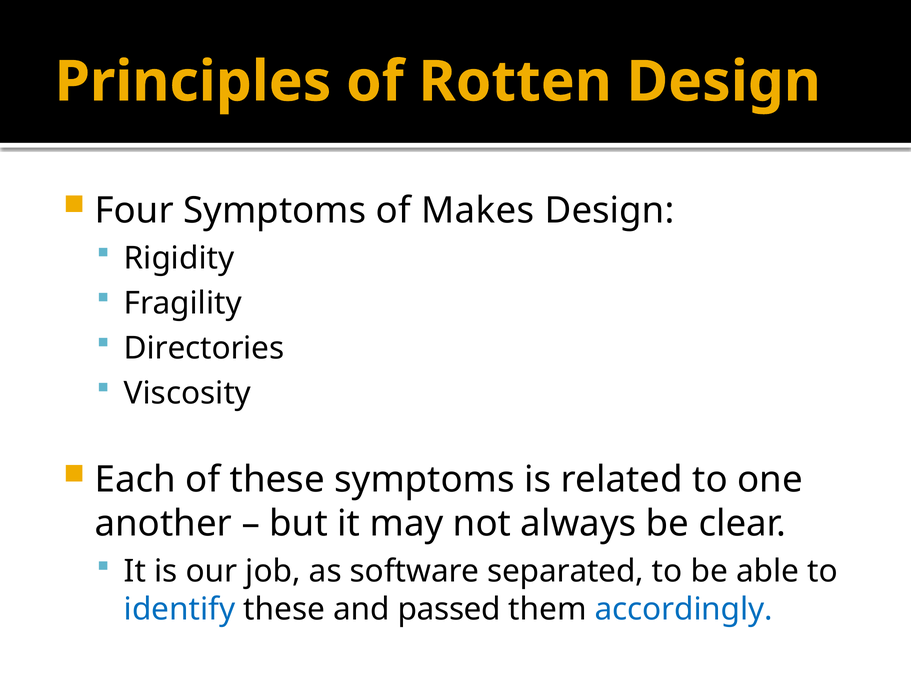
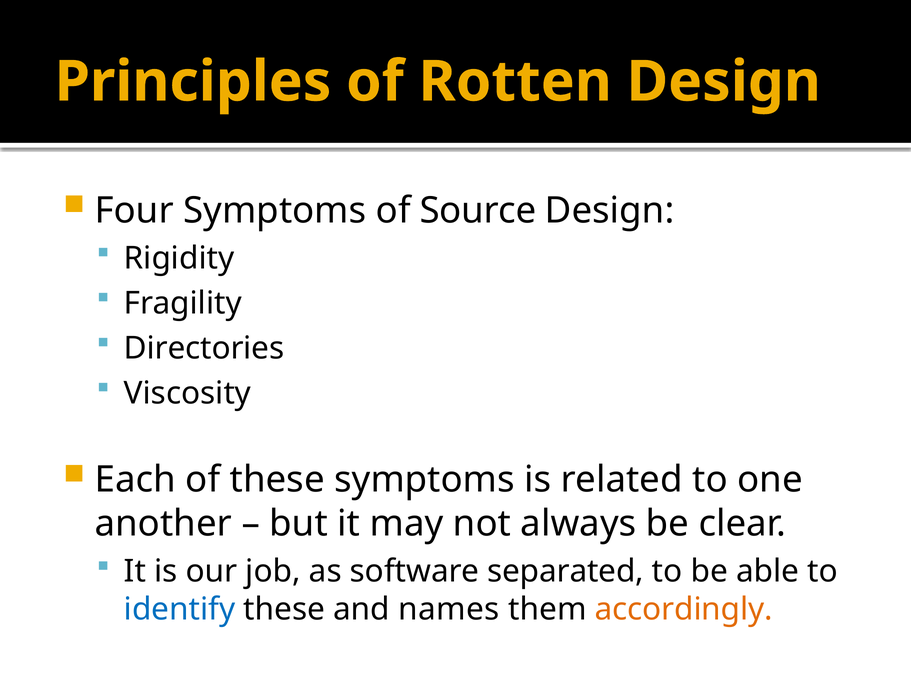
Makes: Makes -> Source (478, 211)
passed: passed -> names (449, 610)
accordingly colour: blue -> orange (684, 610)
